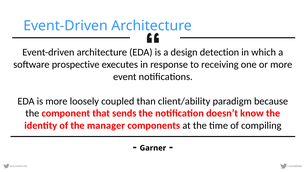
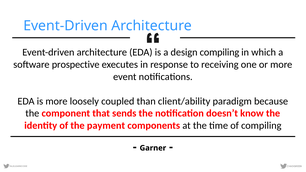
design detection: detection -> compiling (219, 52)
manager: manager -> payment (106, 126)
